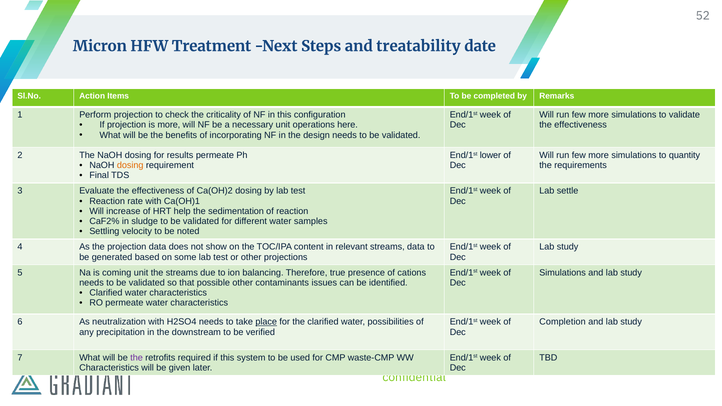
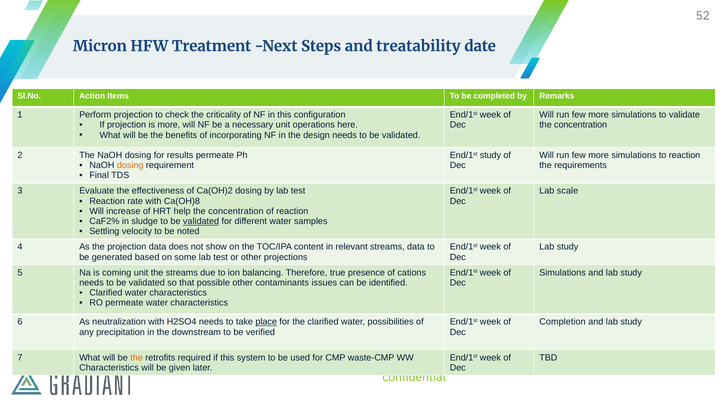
effectiveness: effectiveness -> concentration (581, 125)
End/1st lower: lower -> study (490, 155)
to quantity: quantity -> reaction (684, 155)
settle: settle -> scale (568, 191)
Ca(OH)1: Ca(OH)1 -> Ca(OH)8 (182, 201)
help the sedimentation: sedimentation -> concentration (236, 211)
validated underline: none -> present (201, 221)
the colour: purple -> orange (137, 358)
